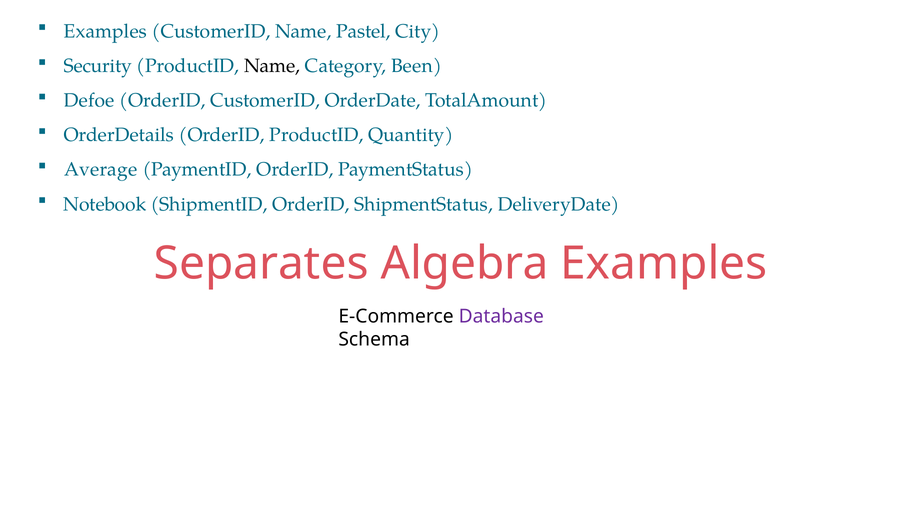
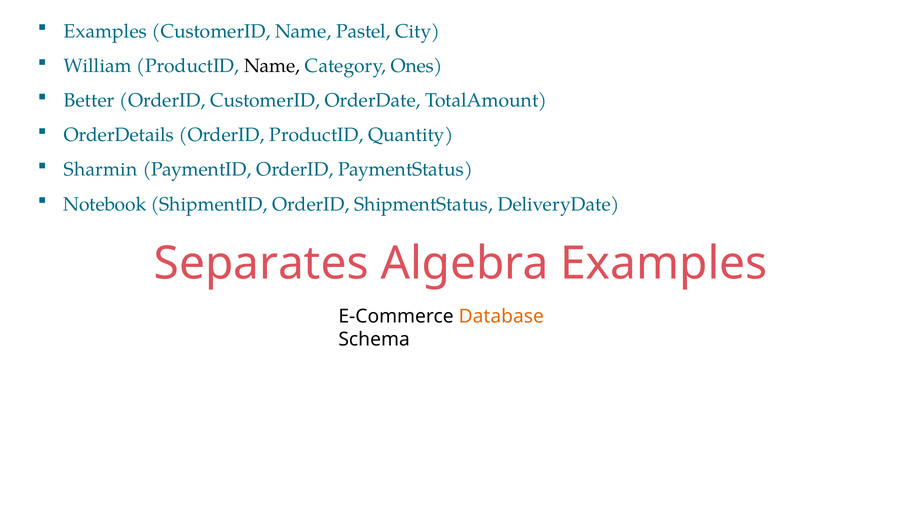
Security: Security -> William (98, 66)
Been: Been -> Ones (417, 66)
Defoe: Defoe -> Better (89, 100)
Average: Average -> Sharmin (101, 169)
Database colour: purple -> orange (501, 316)
